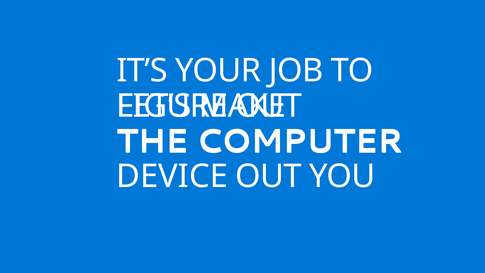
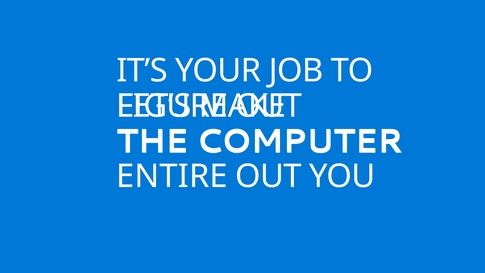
DEVICE: DEVICE -> ENTIRE (172, 176)
